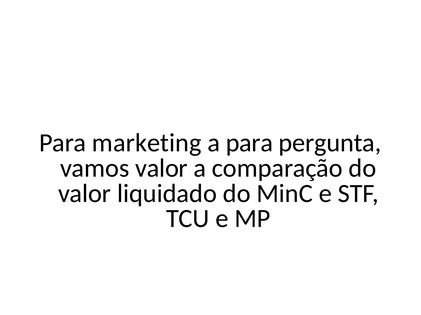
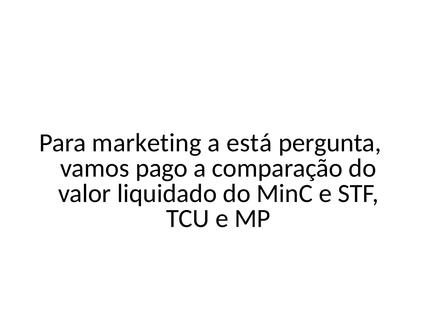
a para: para -> está (249, 143)
vamos valor: valor -> pago (161, 169)
